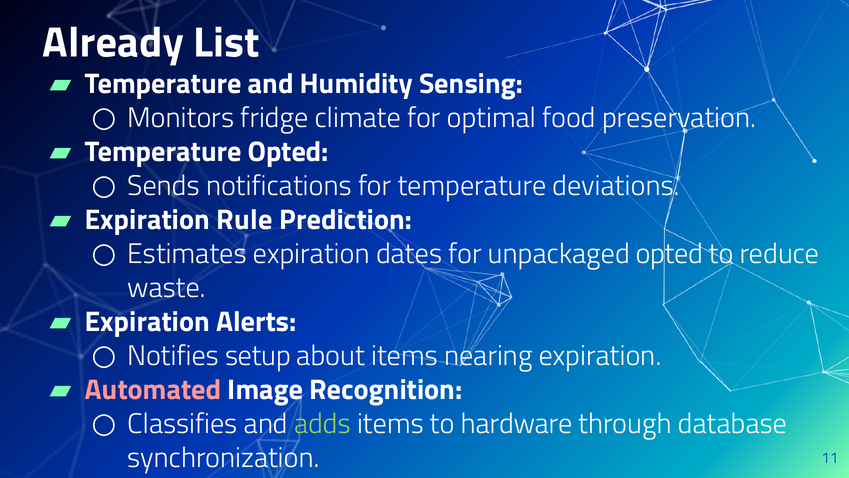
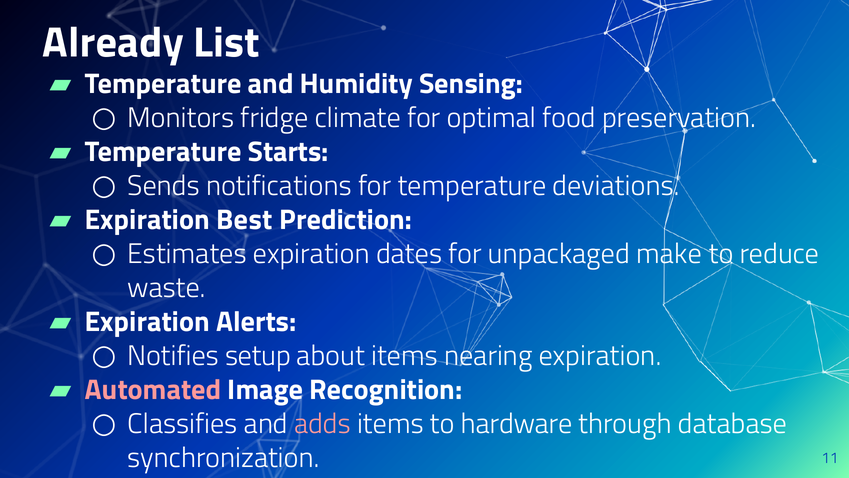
Temperature Opted: Opted -> Starts (288, 152)
Rule: Rule -> Best (245, 220)
unpackaged opted: opted -> make (669, 254)
adds colour: light green -> pink (322, 424)
